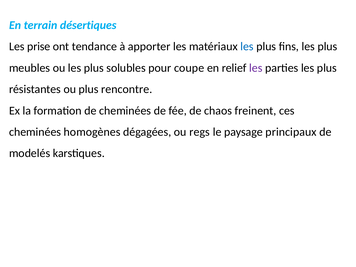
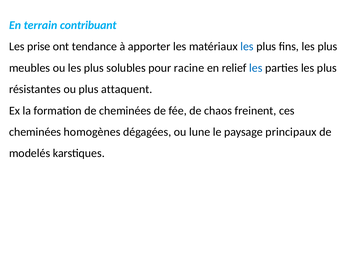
désertiques: désertiques -> contribuant (88, 25)
coupe: coupe -> racine (189, 68)
les colour: purple -> blue (256, 68)
rencontre: rencontre -> attaquent (127, 89)
regs: regs -> lune (200, 132)
